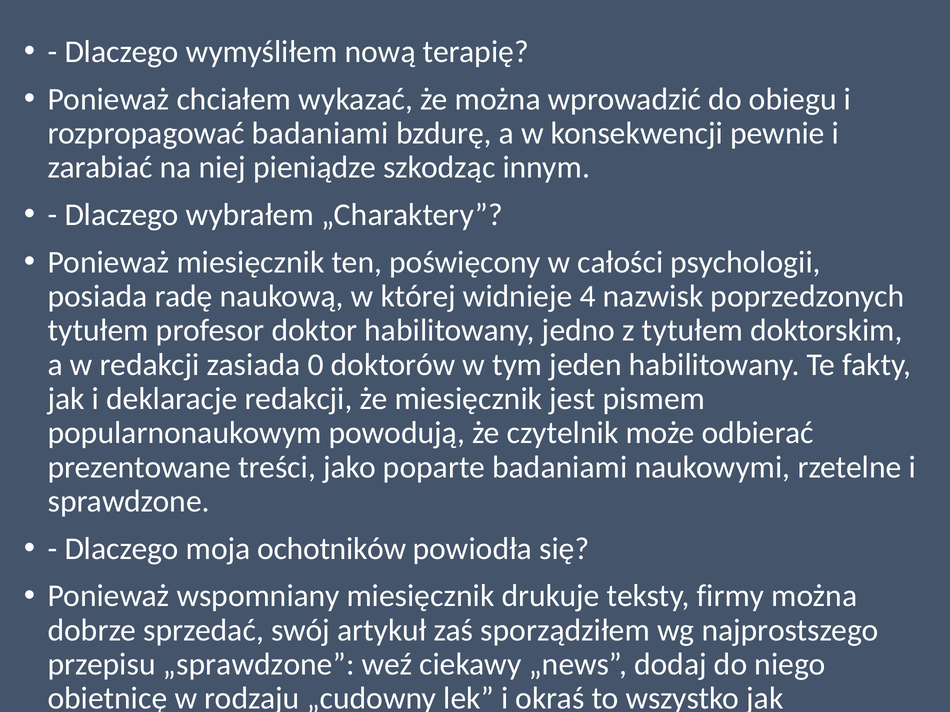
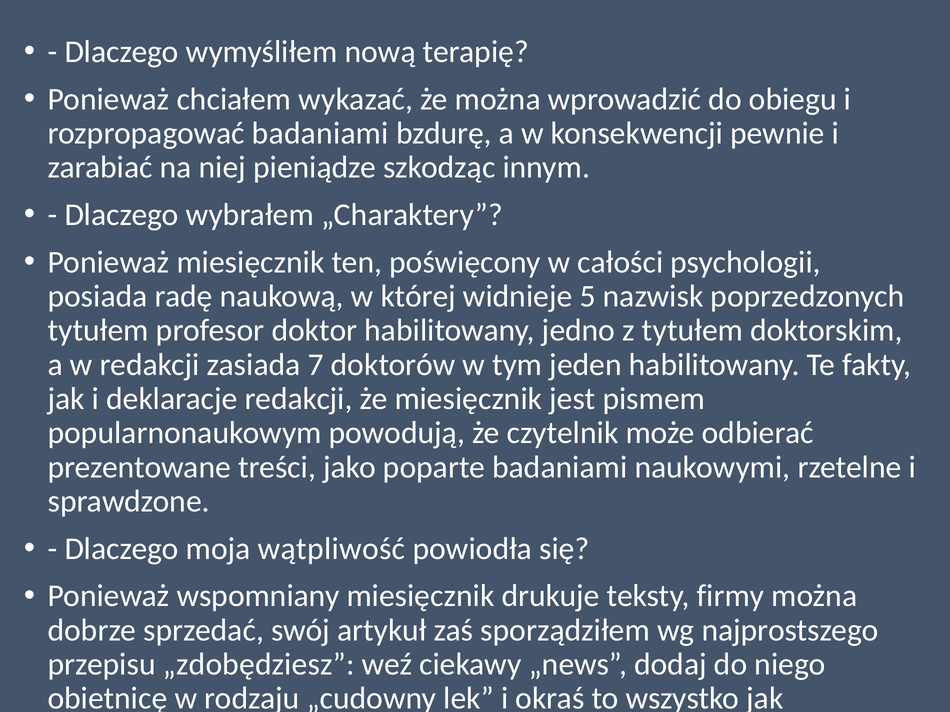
4: 4 -> 5 (588, 296)
0: 0 -> 7 (316, 365)
ochotników: ochotników -> wątpliwość (332, 549)
„sprawdzone: „sprawdzone -> „zdobędziesz (259, 665)
